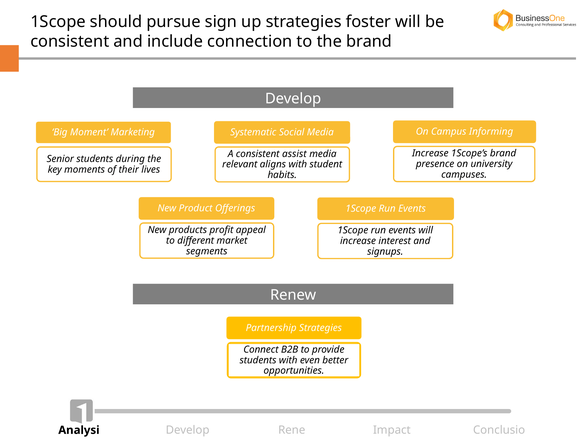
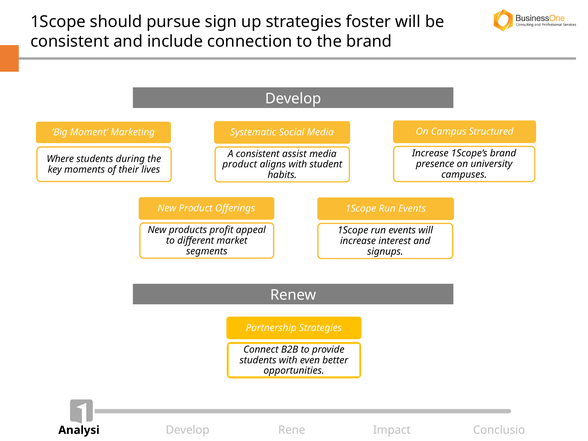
Informing: Informing -> Structured (491, 132)
Senior: Senior -> Where (60, 159)
relevant: relevant -> product (240, 164)
